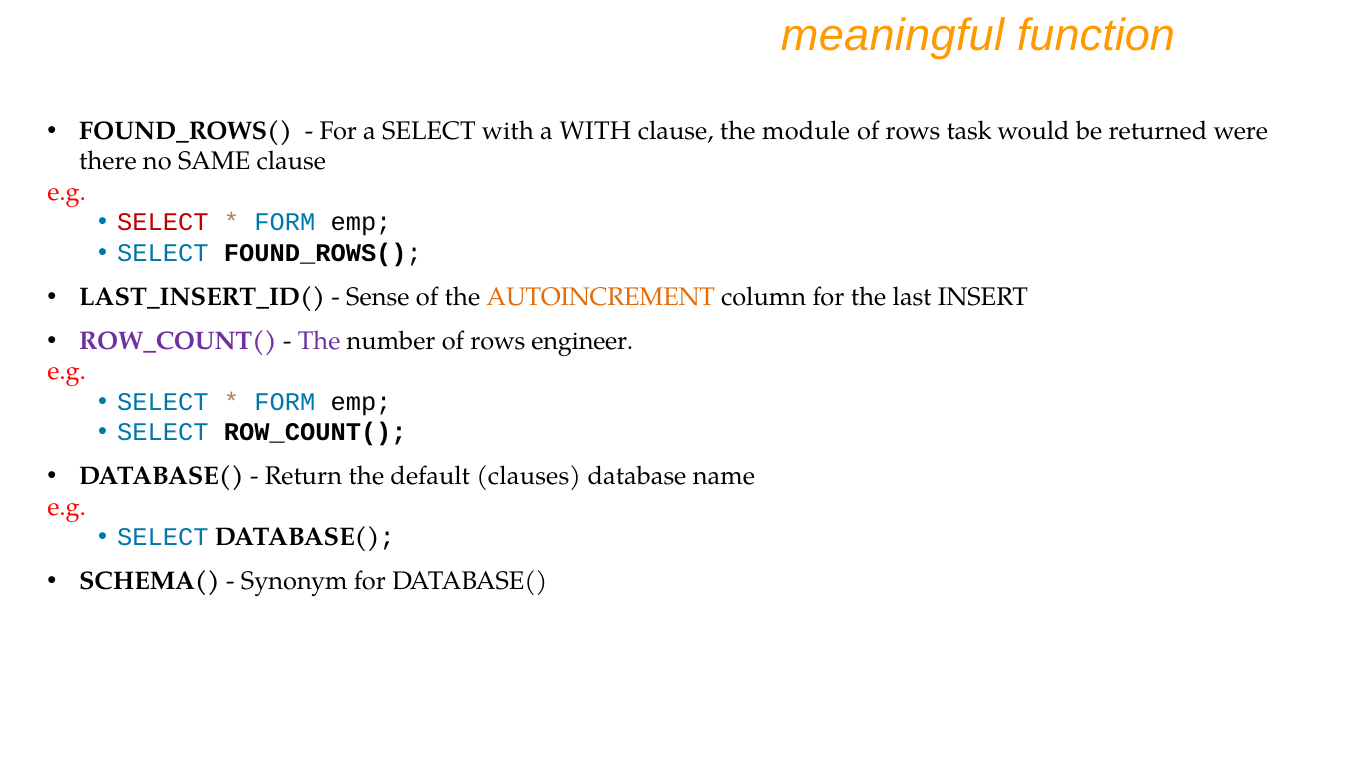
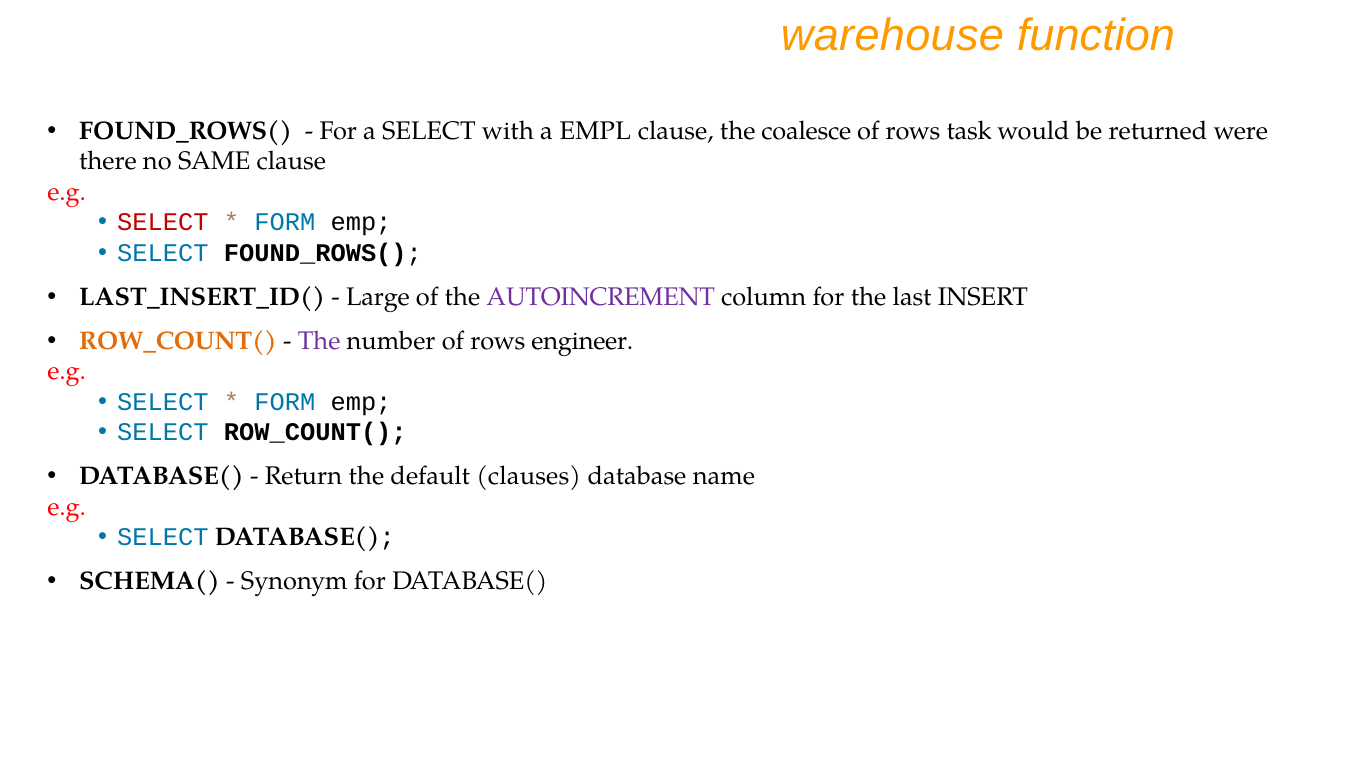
meaningful: meaningful -> warehouse (892, 35)
a WITH: WITH -> EMPL (595, 131)
module: module -> coalesce (806, 131)
Sense: Sense -> Large (378, 297)
AUTOINCREMENT colour: orange -> purple (601, 297)
ROW_COUNT( colour: purple -> orange (178, 341)
